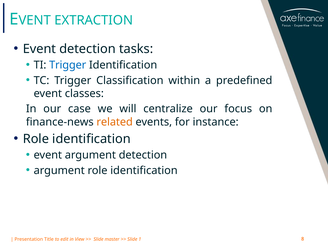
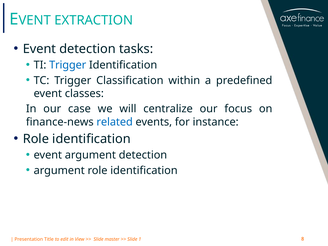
related colour: orange -> blue (115, 122)
